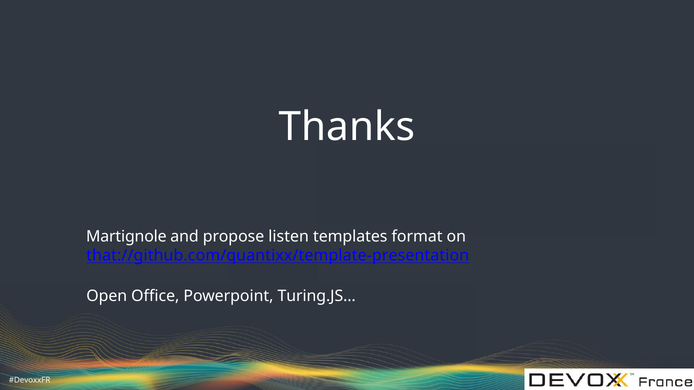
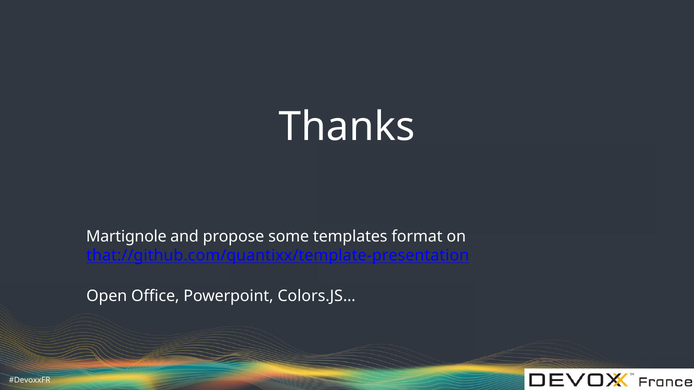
listen: listen -> some (289, 237)
Turing.JS…: Turing.JS… -> Colors.JS… (317, 296)
